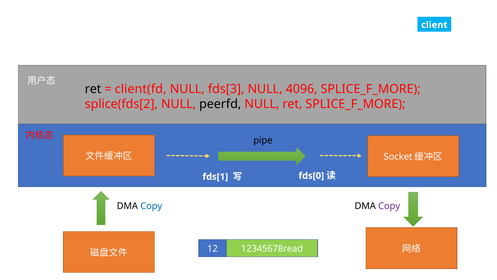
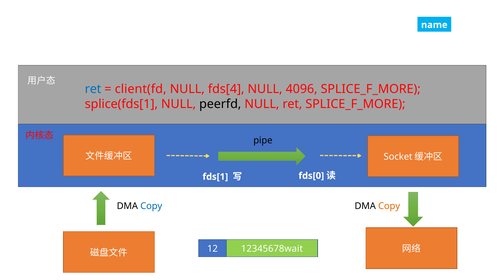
client: client -> name (434, 25)
ret colour: black -> blue (93, 89)
fds[3: fds[3 -> fds[4 (226, 89)
splice(fds[2: splice(fds[2 -> splice(fds[1 (121, 104)
Copy colour: purple -> orange (389, 206)
12345678read: 12345678read -> 12345678wait (272, 248)
